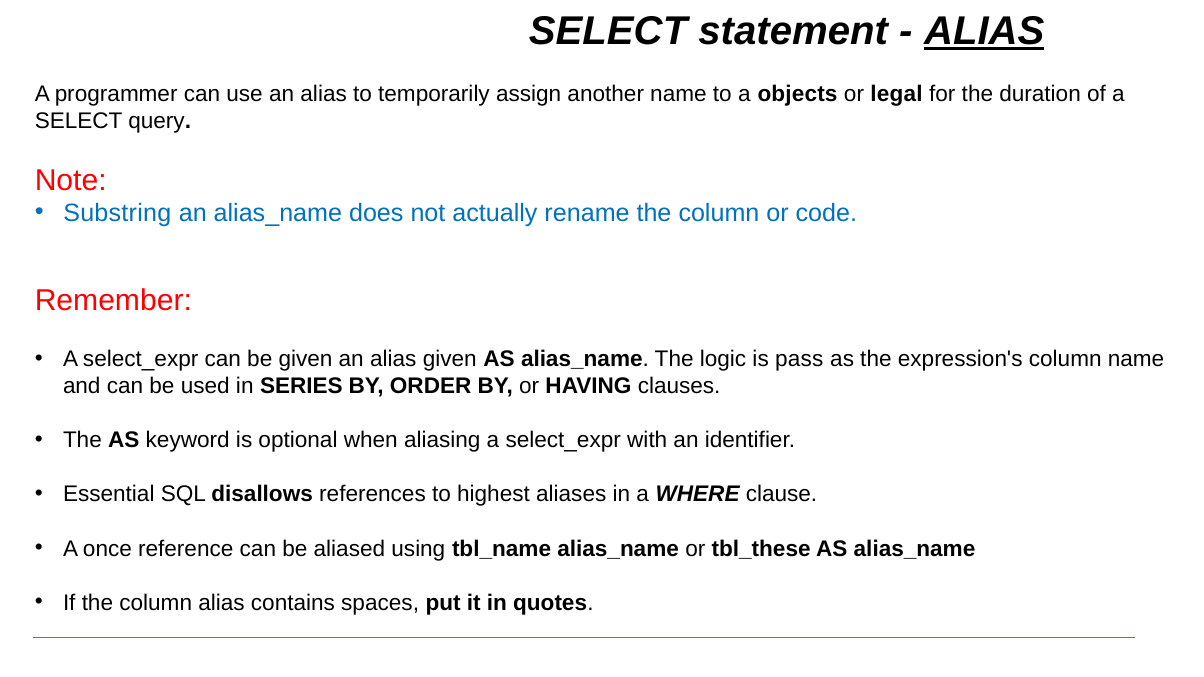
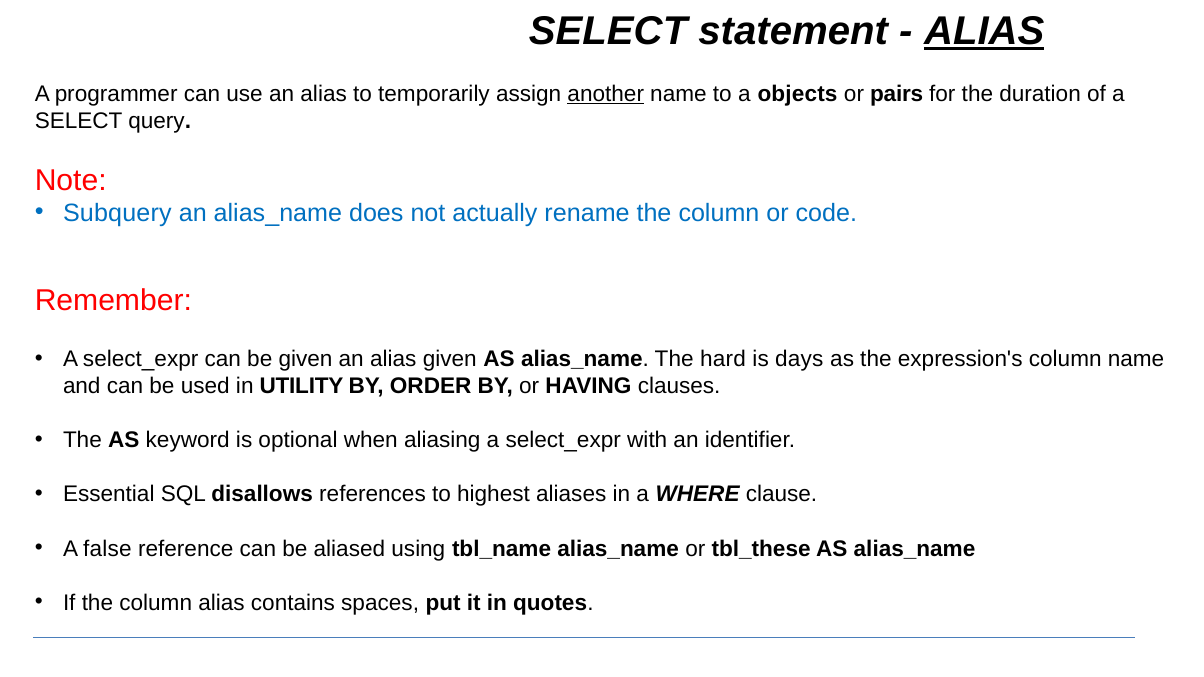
another underline: none -> present (606, 94)
legal: legal -> pairs (897, 94)
Substring: Substring -> Subquery (117, 213)
logic: logic -> hard (723, 359)
pass: pass -> days (799, 359)
SERIES: SERIES -> UTILITY (301, 386)
once: once -> false (107, 549)
